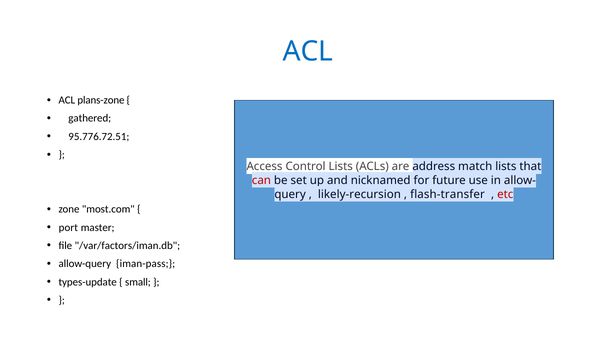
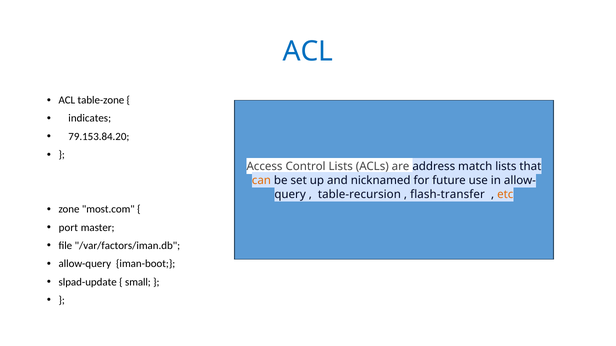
plans-zone: plans-zone -> table-zone (101, 100)
gathered: gathered -> indicates (90, 119)
95.776.72.51: 95.776.72.51 -> 79.153.84.20 (99, 137)
can colour: red -> orange (261, 181)
likely-recursion: likely-recursion -> table-recursion (359, 195)
etc colour: red -> orange (505, 195)
iman-pass: iman-pass -> iman-boot (146, 264)
types-update: types-update -> slpad-update (88, 282)
